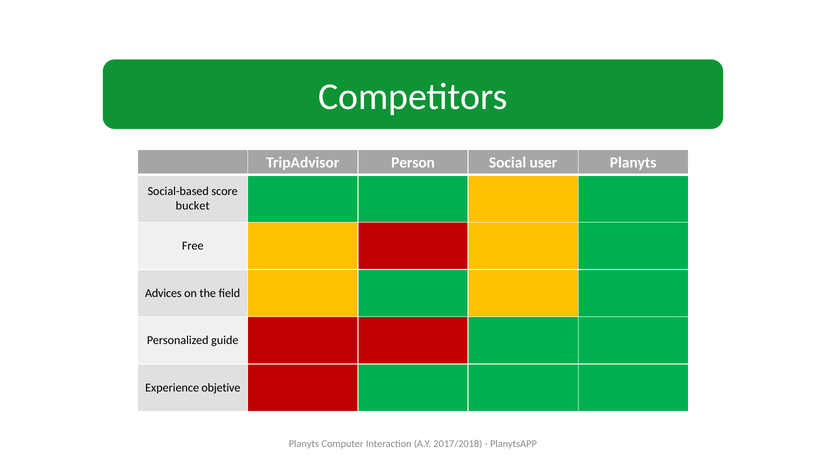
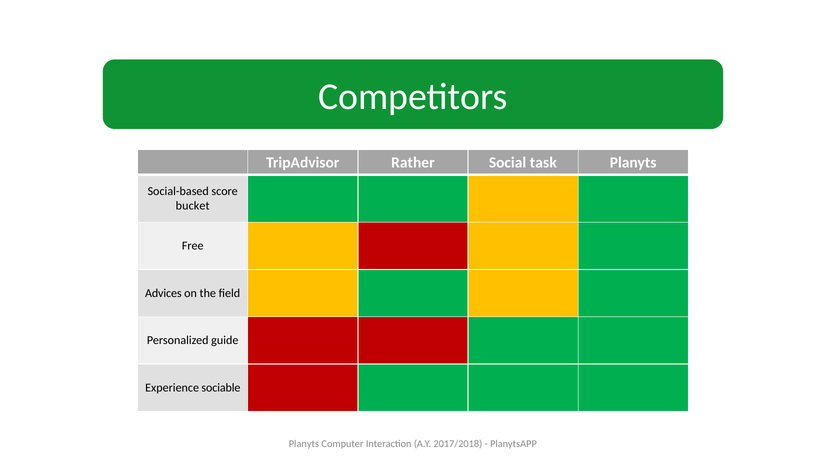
Person: Person -> Rather (413, 162)
user: user -> task (543, 162)
objetive: objetive -> sociable (221, 387)
